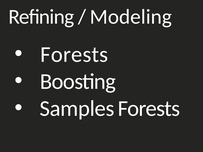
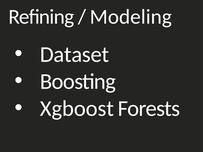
Forests: Forests -> Dataset (74, 55)
Samples: Samples -> Xgboost (77, 109)
